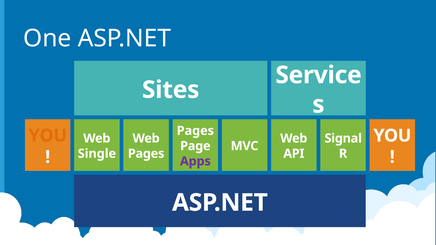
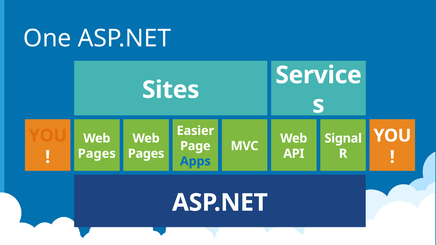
Pages: Pages -> Easier (195, 131)
Single: Single -> Pages (97, 154)
Apps colour: purple -> blue (195, 161)
